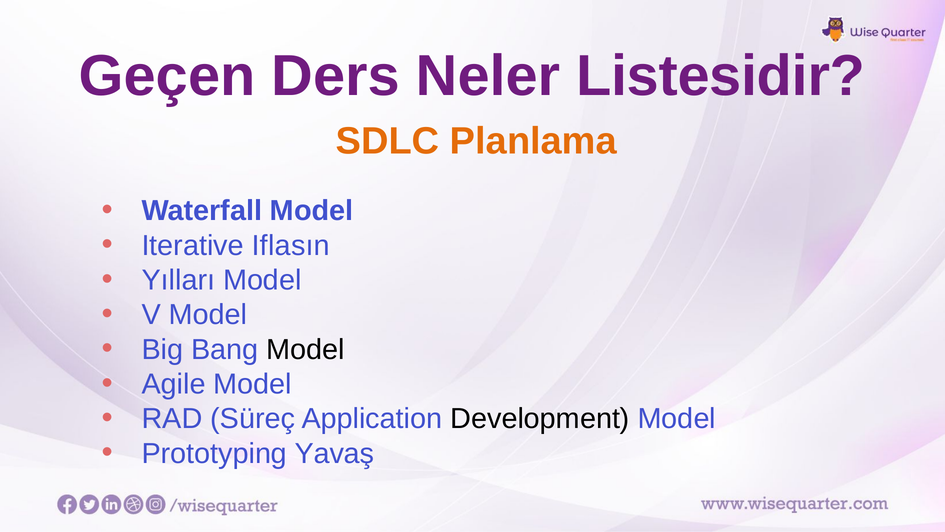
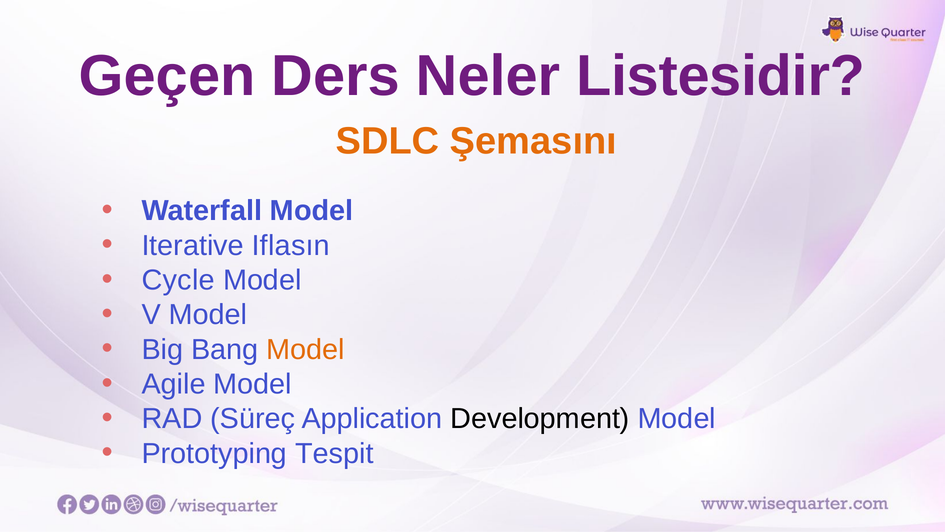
Planlama: Planlama -> Şemasını (533, 141)
Yılları: Yılları -> Cycle (178, 280)
Model colour: black -> orange (306, 349)
Yavaş: Yavaş -> Tespit (334, 453)
